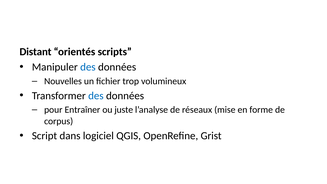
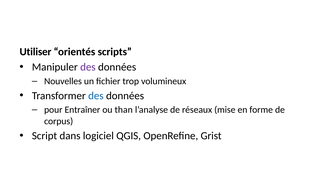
Distant: Distant -> Utiliser (36, 52)
des colour: blue -> purple (88, 67)
juste: juste -> than (124, 110)
